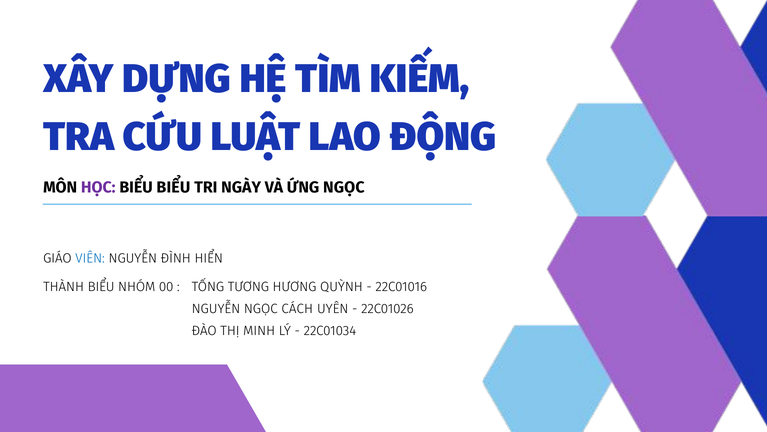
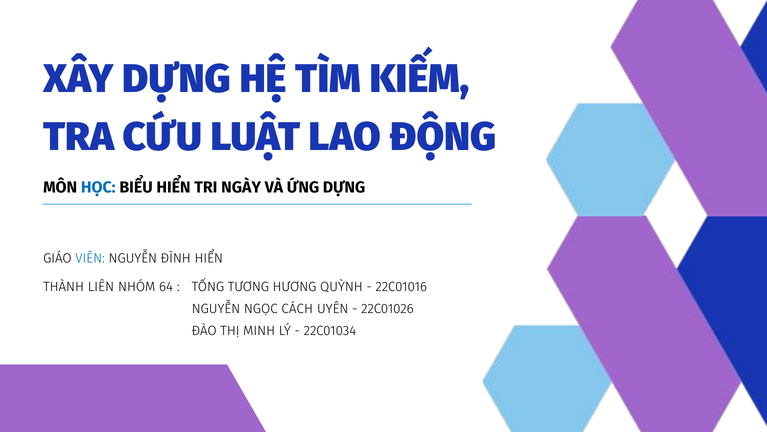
HỌC colour: purple -> blue (98, 187)
BIỂU BIỂU: BIỂU -> HIỂN (174, 187)
ỨNG NGỌC: NGỌC -> DỰNG (344, 187)
THÀNH BIỂU: BIỂU -> LIÊN (101, 286)
00: 00 -> 64 (166, 286)
